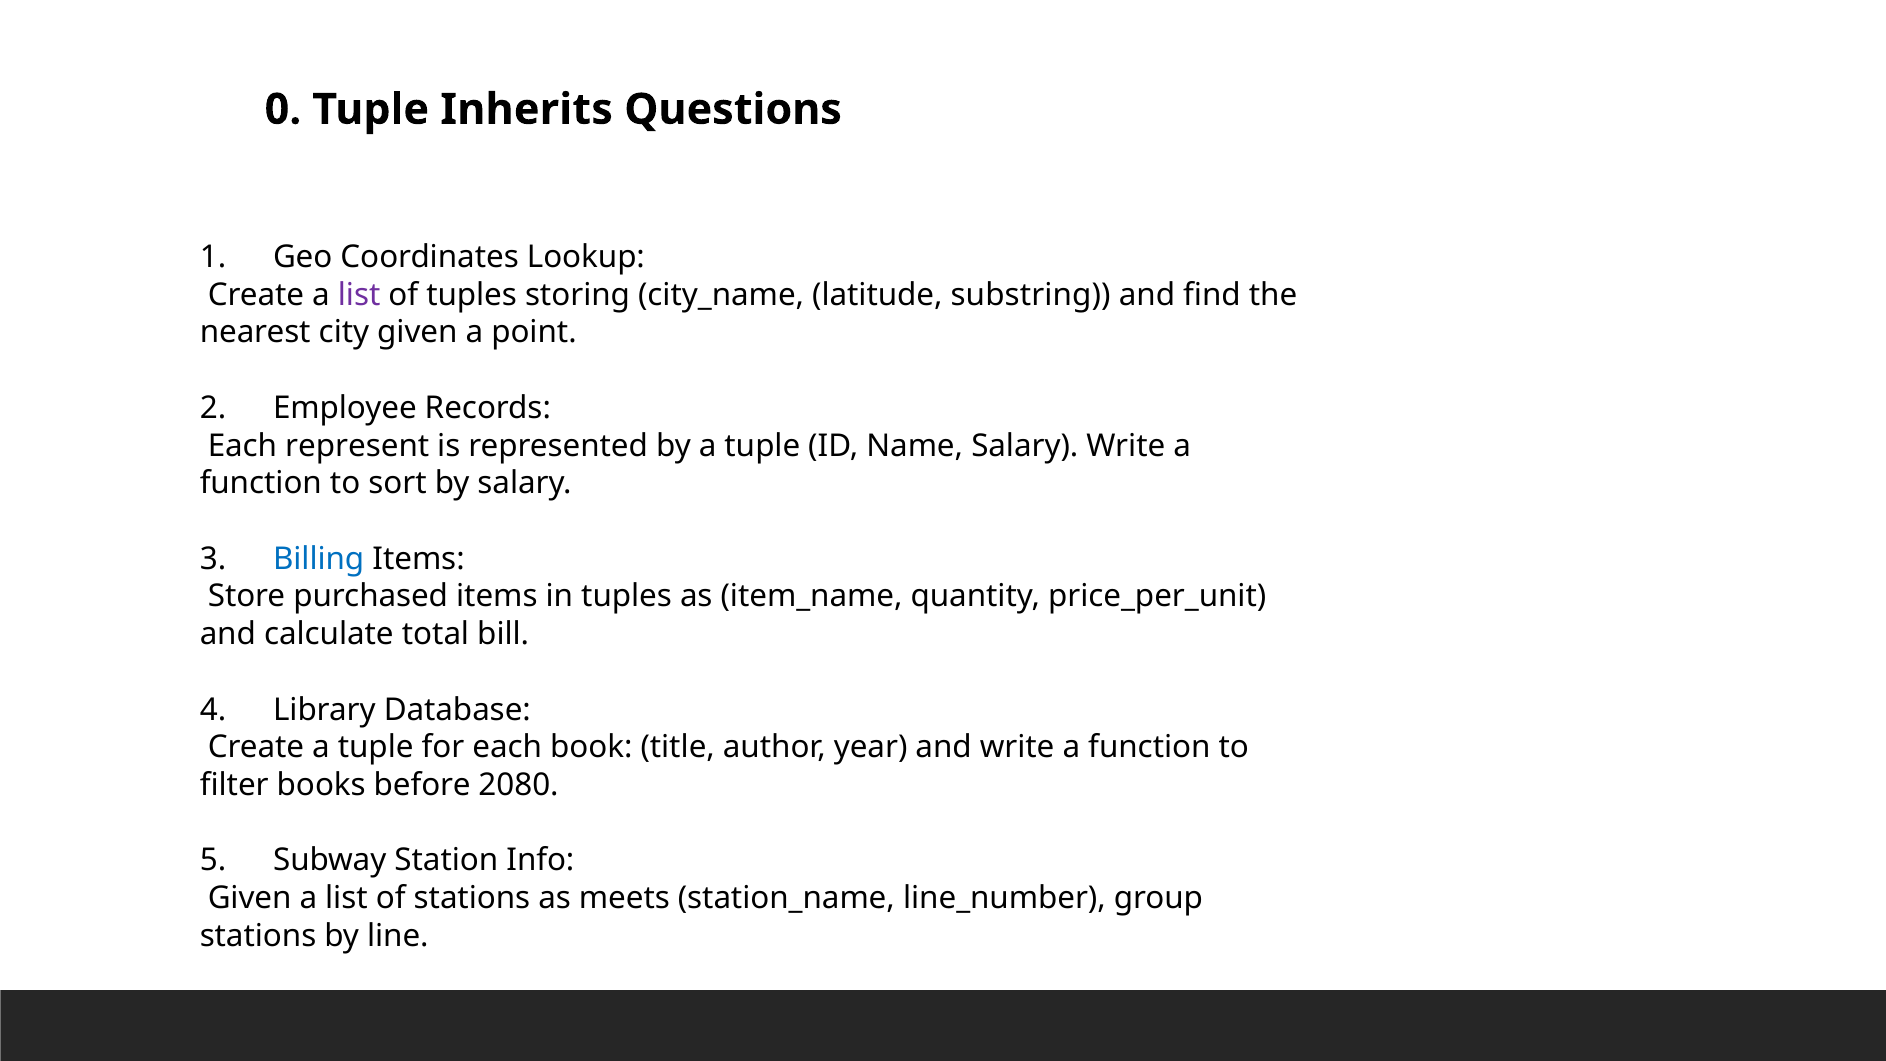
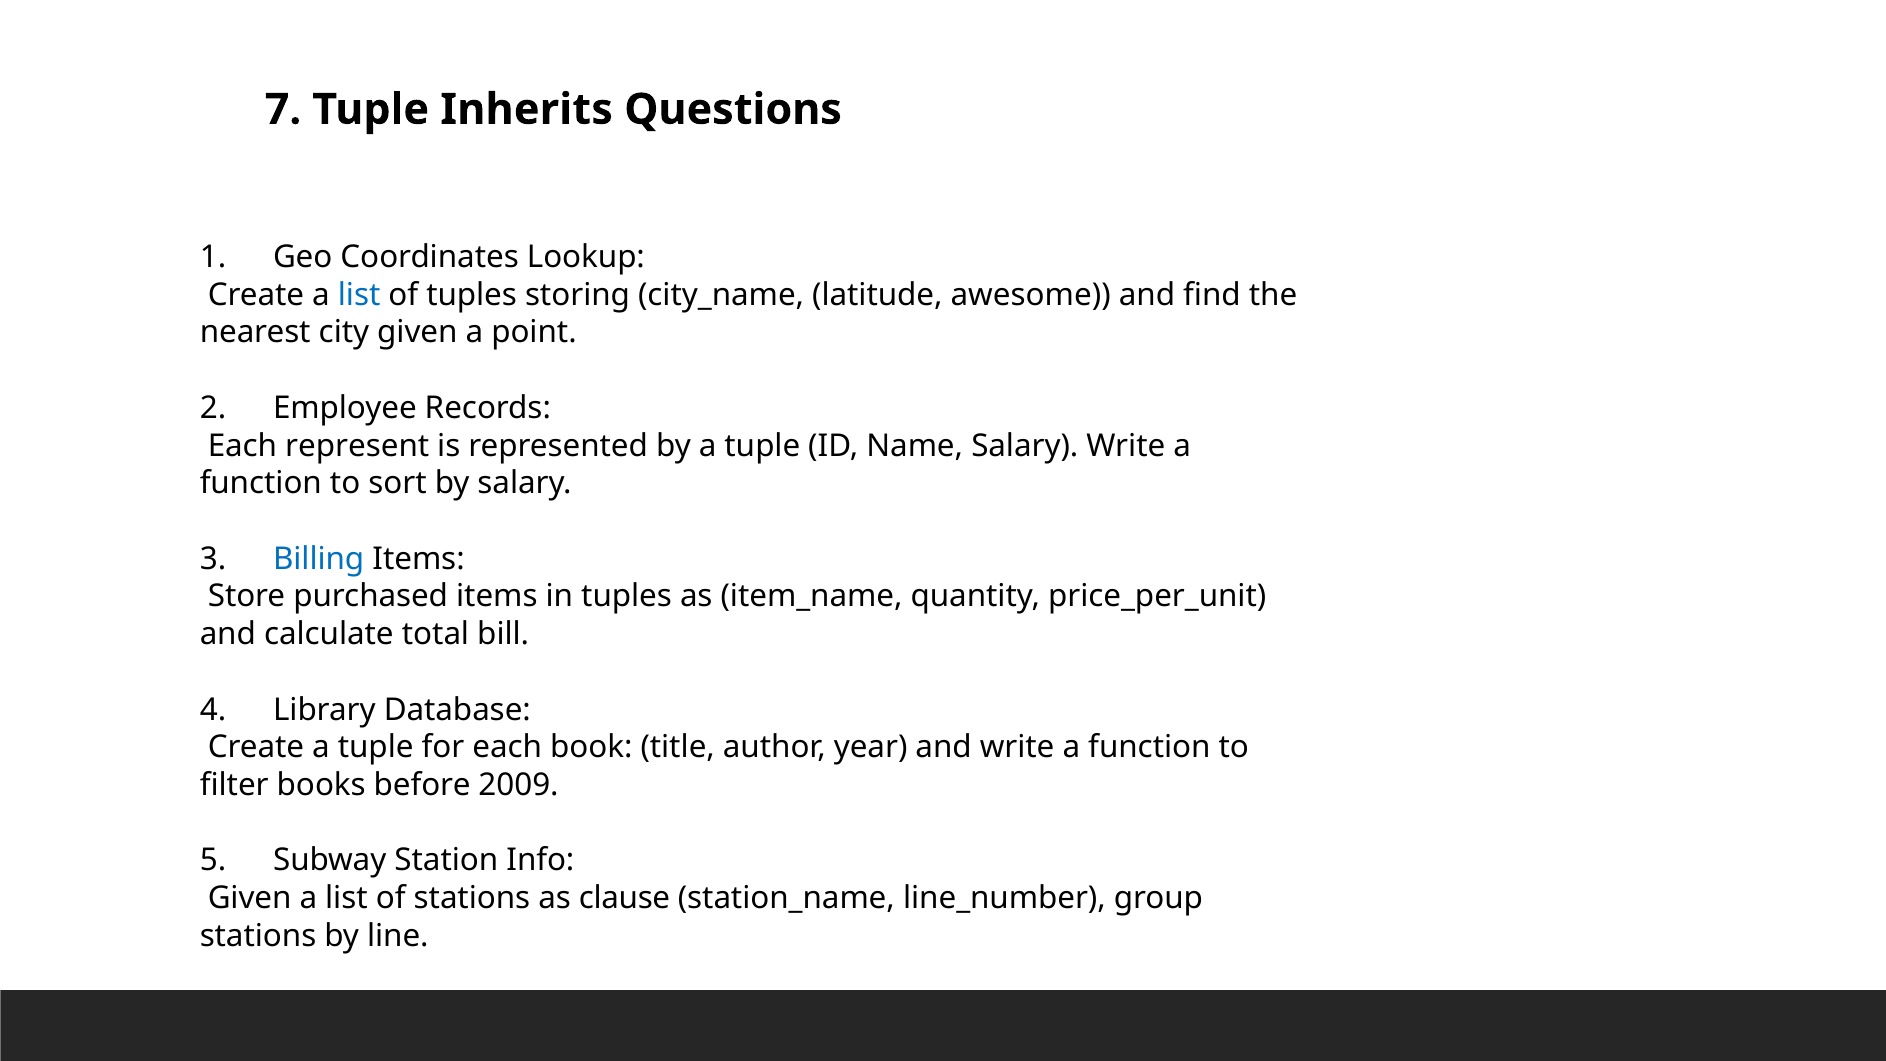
0: 0 -> 7 (283, 109)
list colour: purple -> blue (359, 295)
substring: substring -> awesome (1031, 295)
2080: 2080 -> 2009 (519, 785)
meets: meets -> clause (624, 898)
